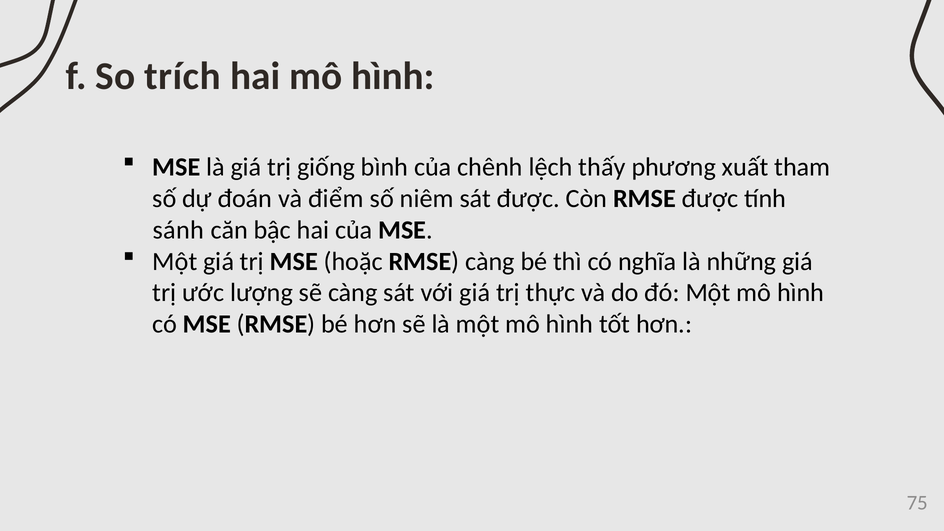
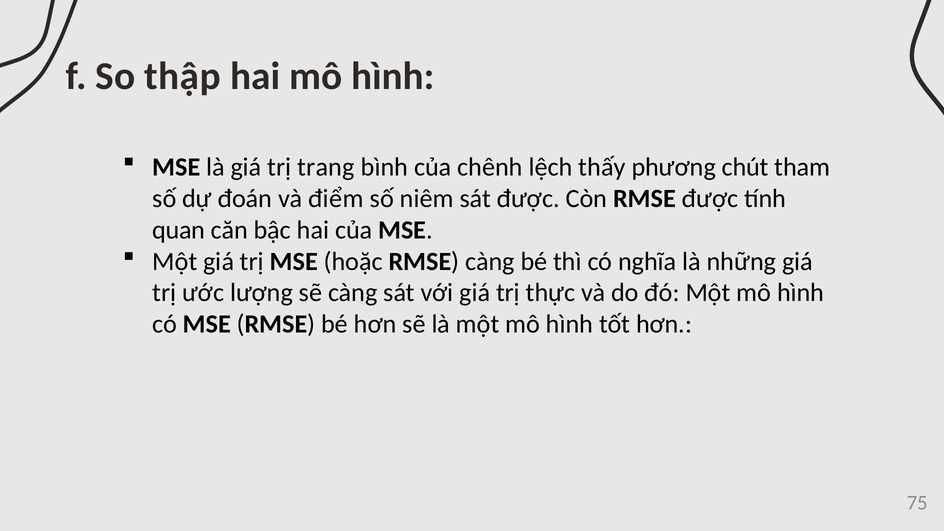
trích: trích -> thập (183, 76)
giống: giống -> trang (326, 167)
xuất: xuất -> chút (745, 167)
sánh: sánh -> quan (179, 230)
